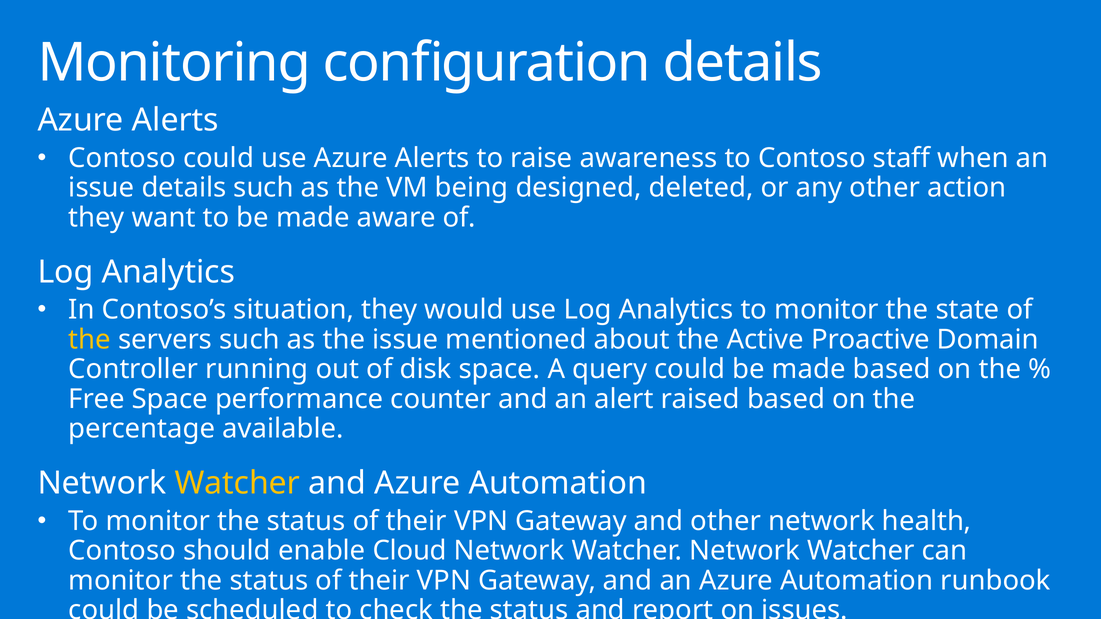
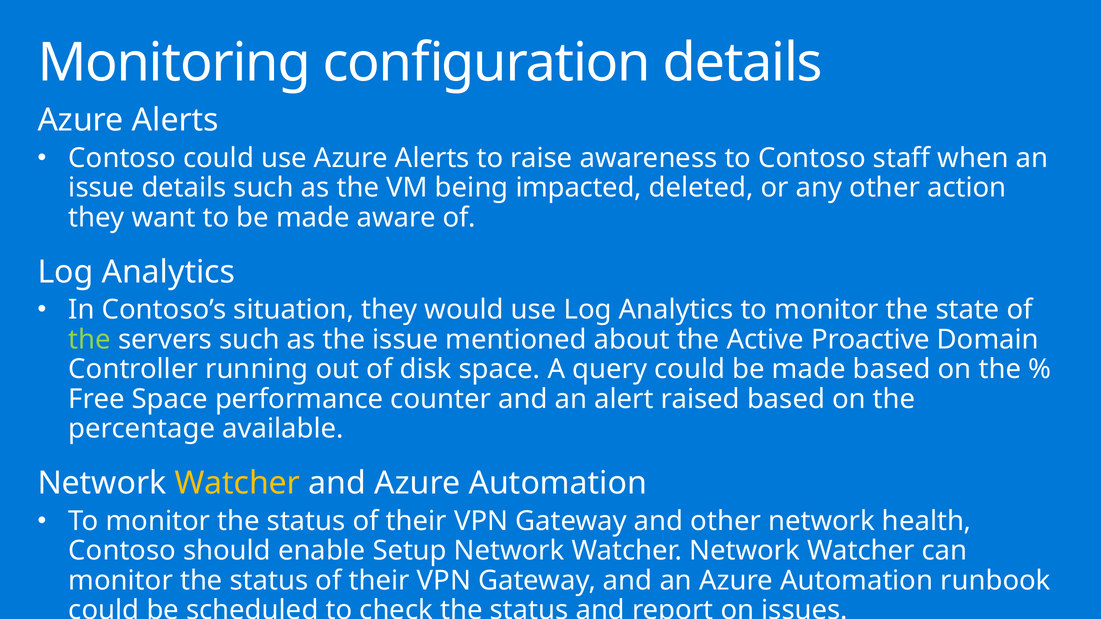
designed: designed -> impacted (579, 188)
the colour: yellow -> light green (90, 340)
Cloud: Cloud -> Setup (410, 551)
